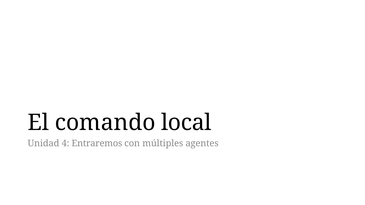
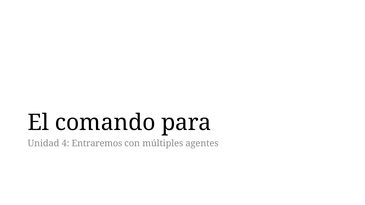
local: local -> para (186, 123)
